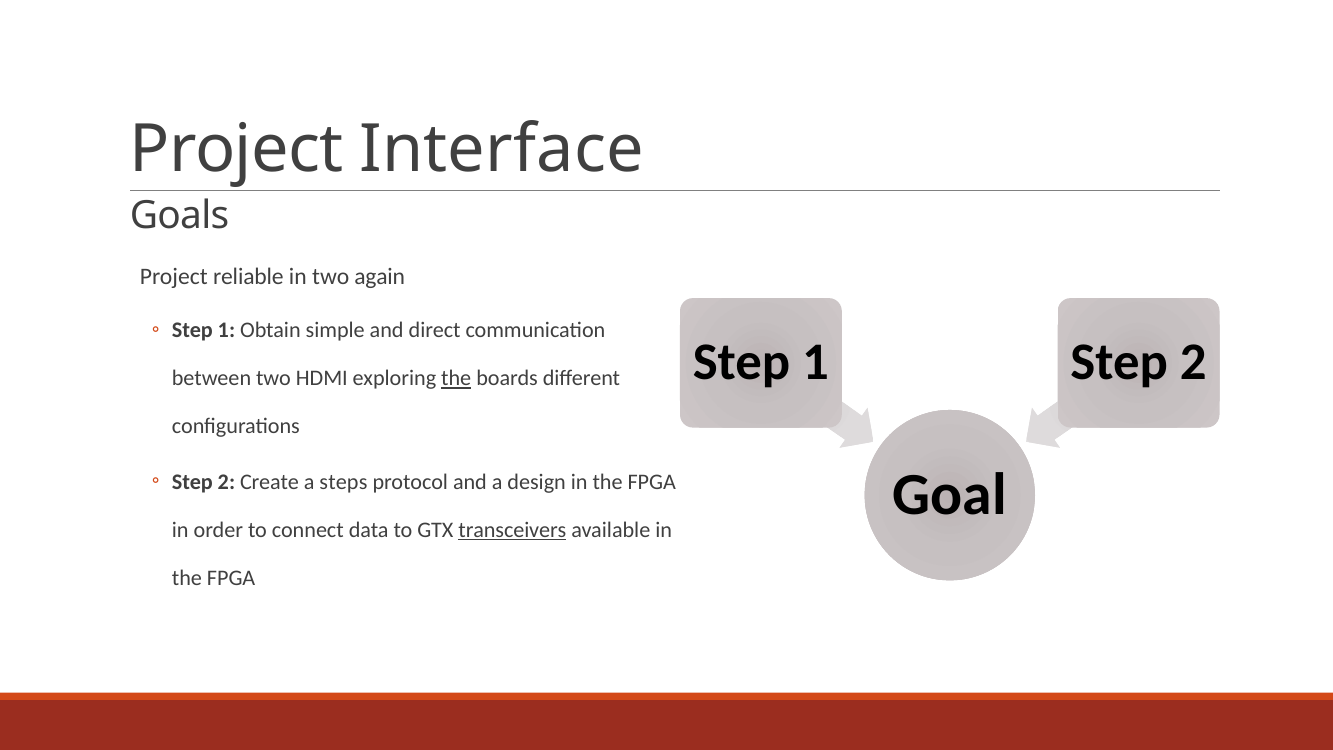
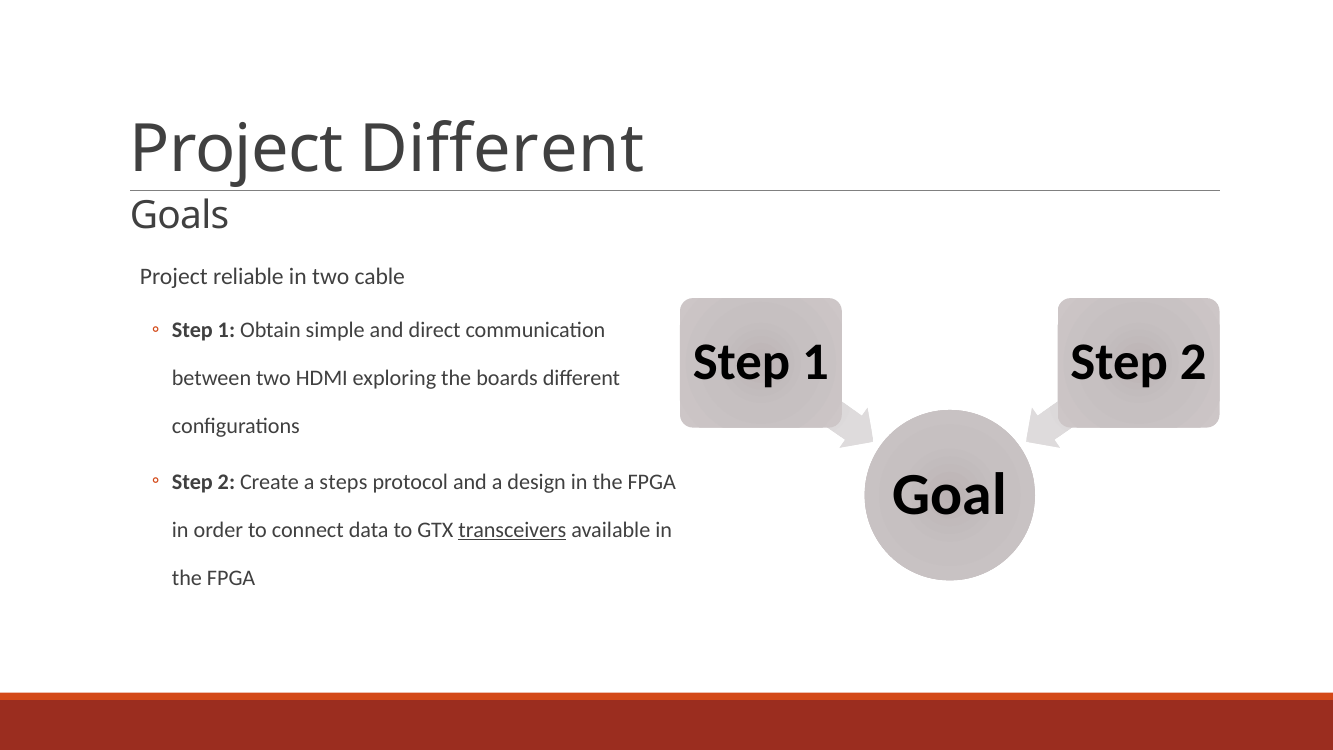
Project Interface: Interface -> Different (502, 149)
again: again -> cable (380, 277)
the underline: present -> none (456, 379)
